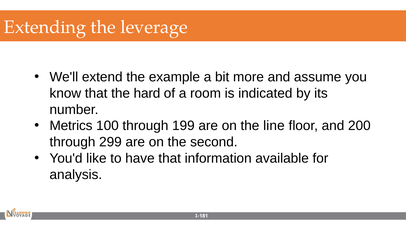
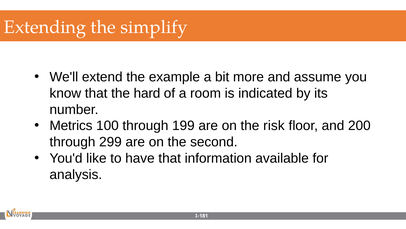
leverage: leverage -> simplify (154, 27)
line: line -> risk (274, 126)
